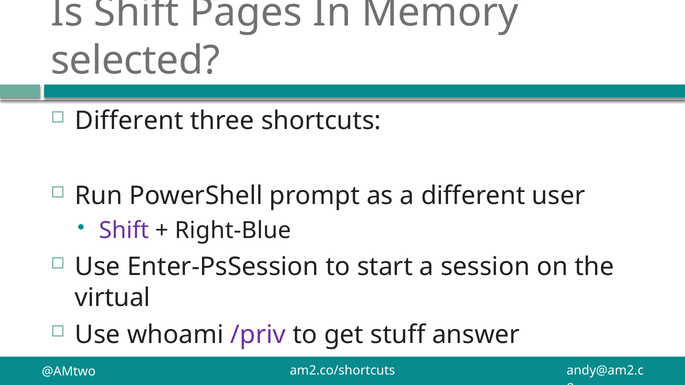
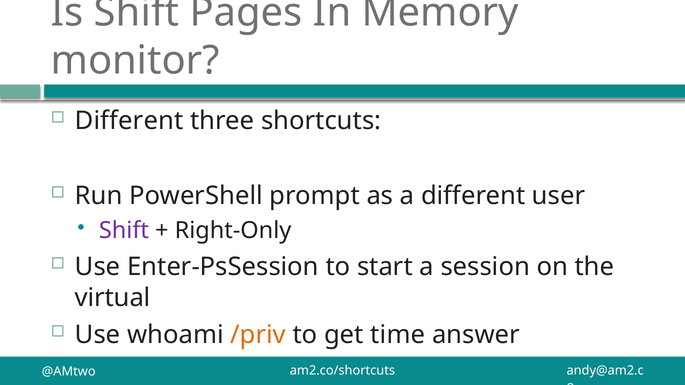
selected: selected -> monitor (135, 60)
Right-Blue: Right-Blue -> Right-Only (233, 231)
/priv colour: purple -> orange (258, 335)
stuff: stuff -> time (398, 335)
